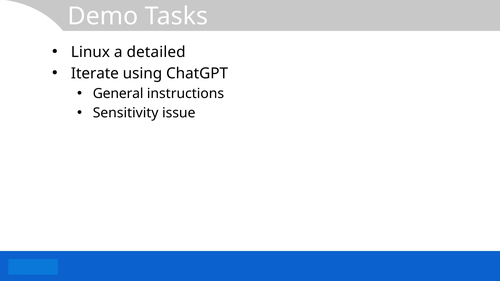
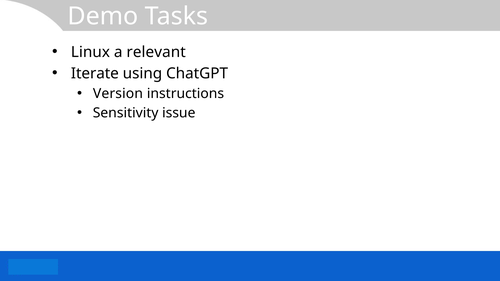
detailed: detailed -> relevant (156, 52)
General: General -> Version (118, 94)
